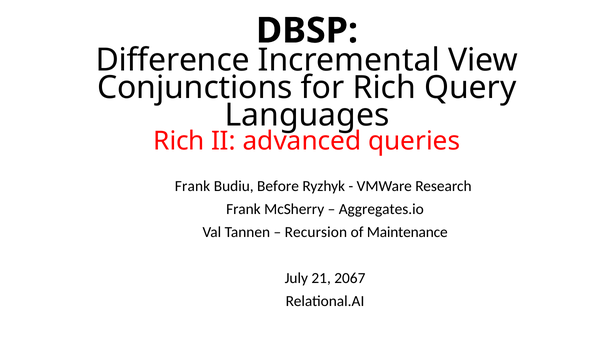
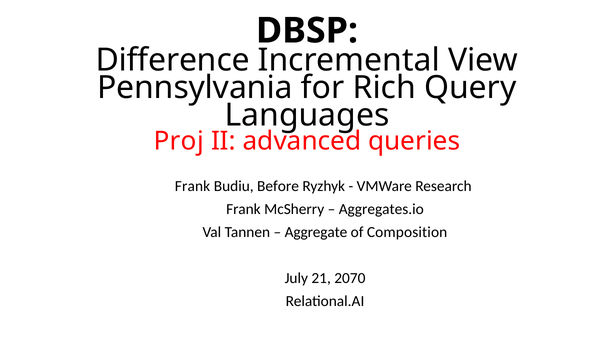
Conjunctions: Conjunctions -> Pennsylvania (195, 88)
Rich: Rich -> Proj (179, 141)
Recursion: Recursion -> Aggregate (316, 232)
Maintenance: Maintenance -> Composition (407, 232)
2067: 2067 -> 2070 (350, 278)
